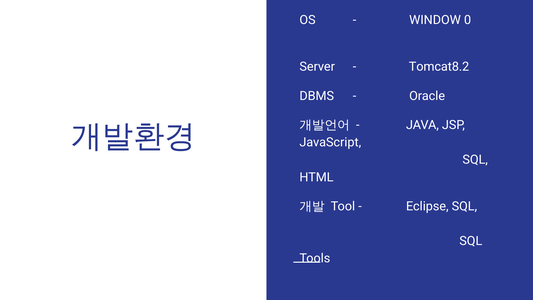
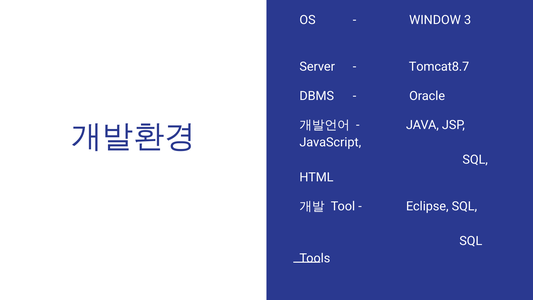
0: 0 -> 3 (468, 20)
Tomcat8.2: Tomcat8.2 -> Tomcat8.7 (439, 67)
